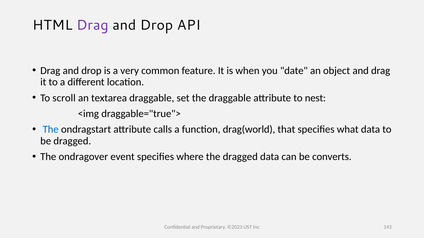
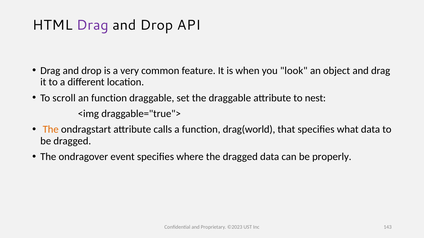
date: date -> look (294, 71)
an textarea: textarea -> function (109, 98)
The colour: blue -> orange (51, 130)
converts: converts -> properly (332, 157)
